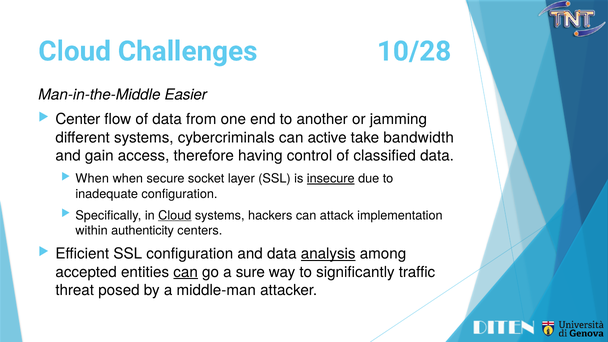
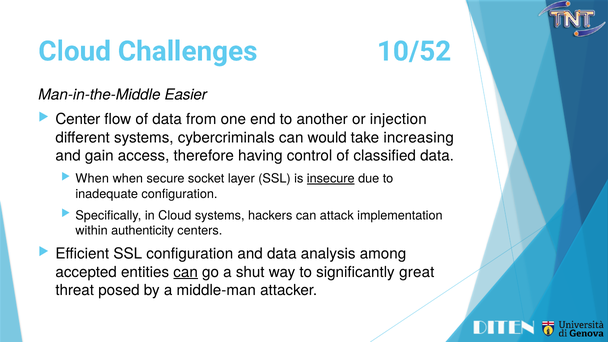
10/28: 10/28 -> 10/52 (414, 51)
jamming: jamming -> injection (398, 119)
active: active -> would (327, 137)
bandwidth: bandwidth -> increasing (419, 137)
Cloud underline: present -> none (175, 215)
analysis underline: present -> none (328, 254)
sure: sure -> shut (250, 272)
traffic: traffic -> great (417, 272)
